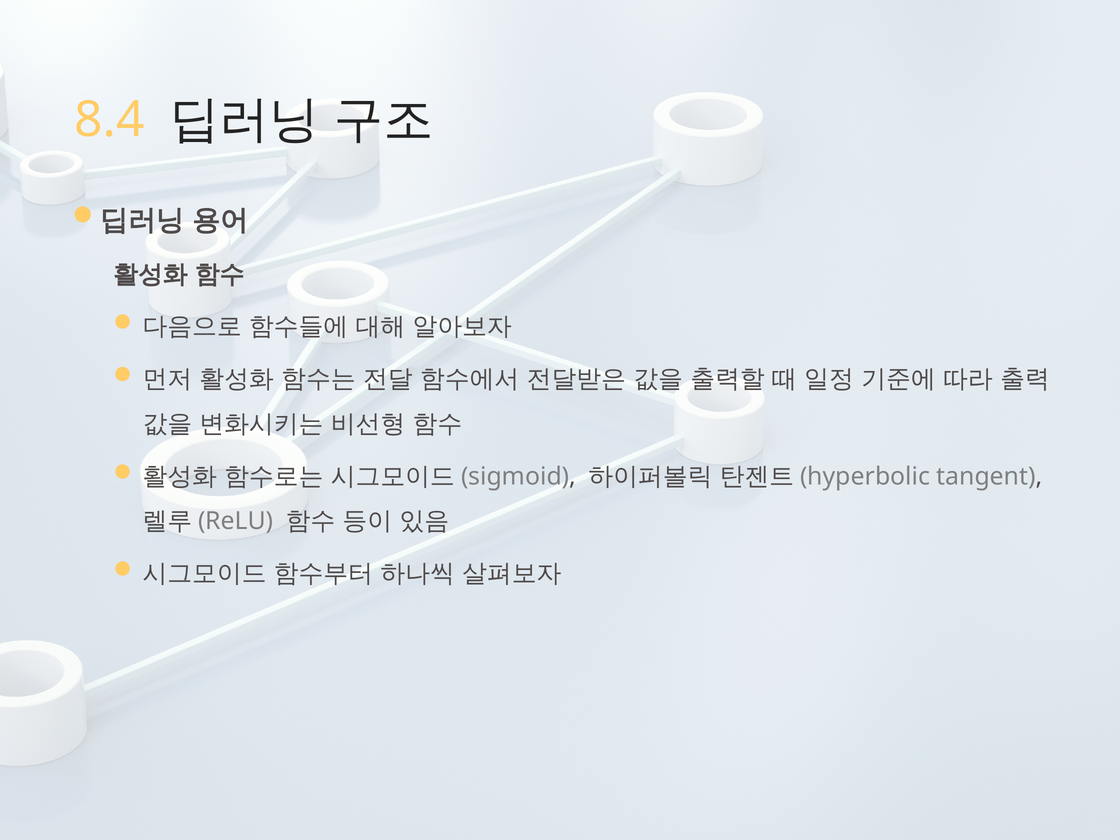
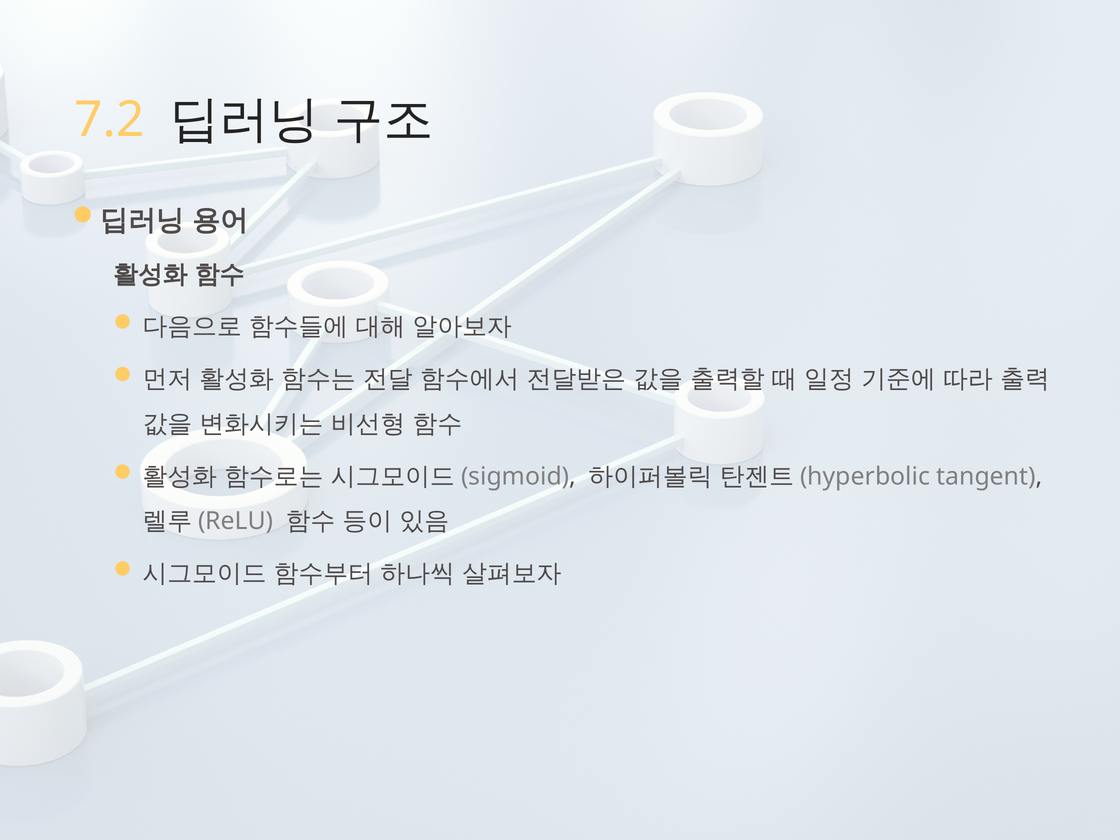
8.4: 8.4 -> 7.2 (109, 120)
